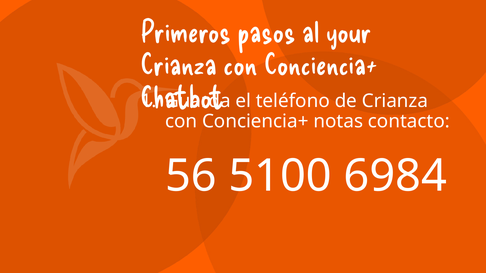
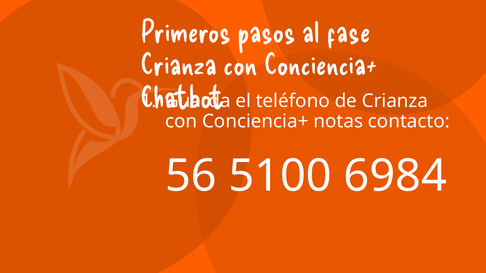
your: your -> fase (349, 33)
